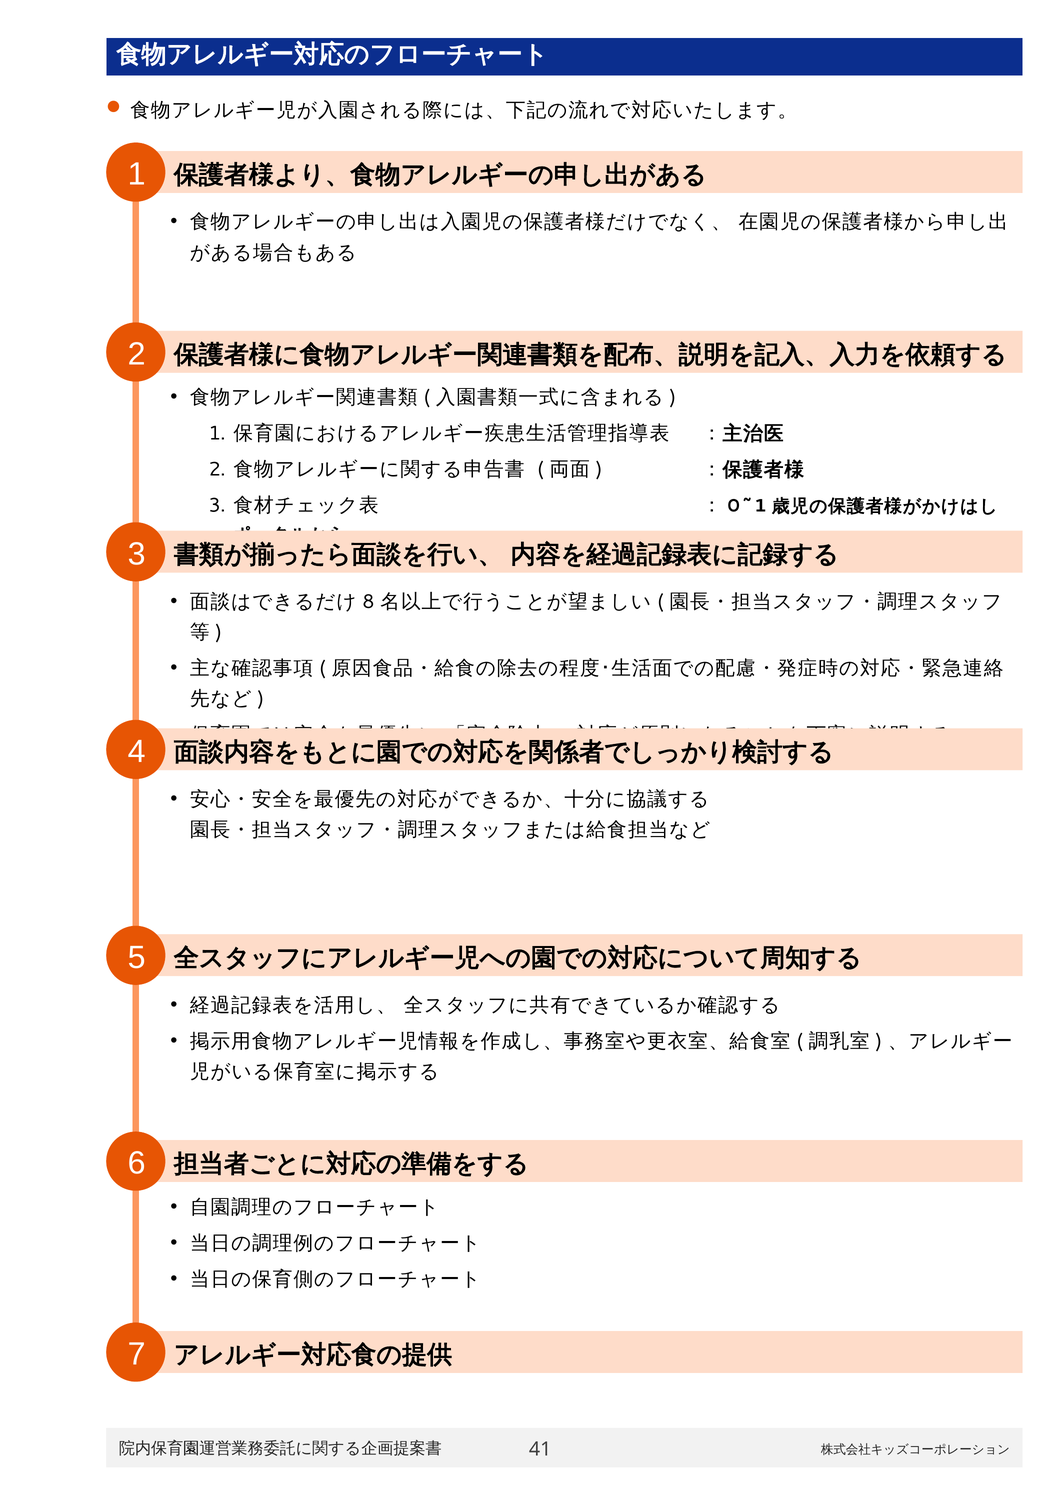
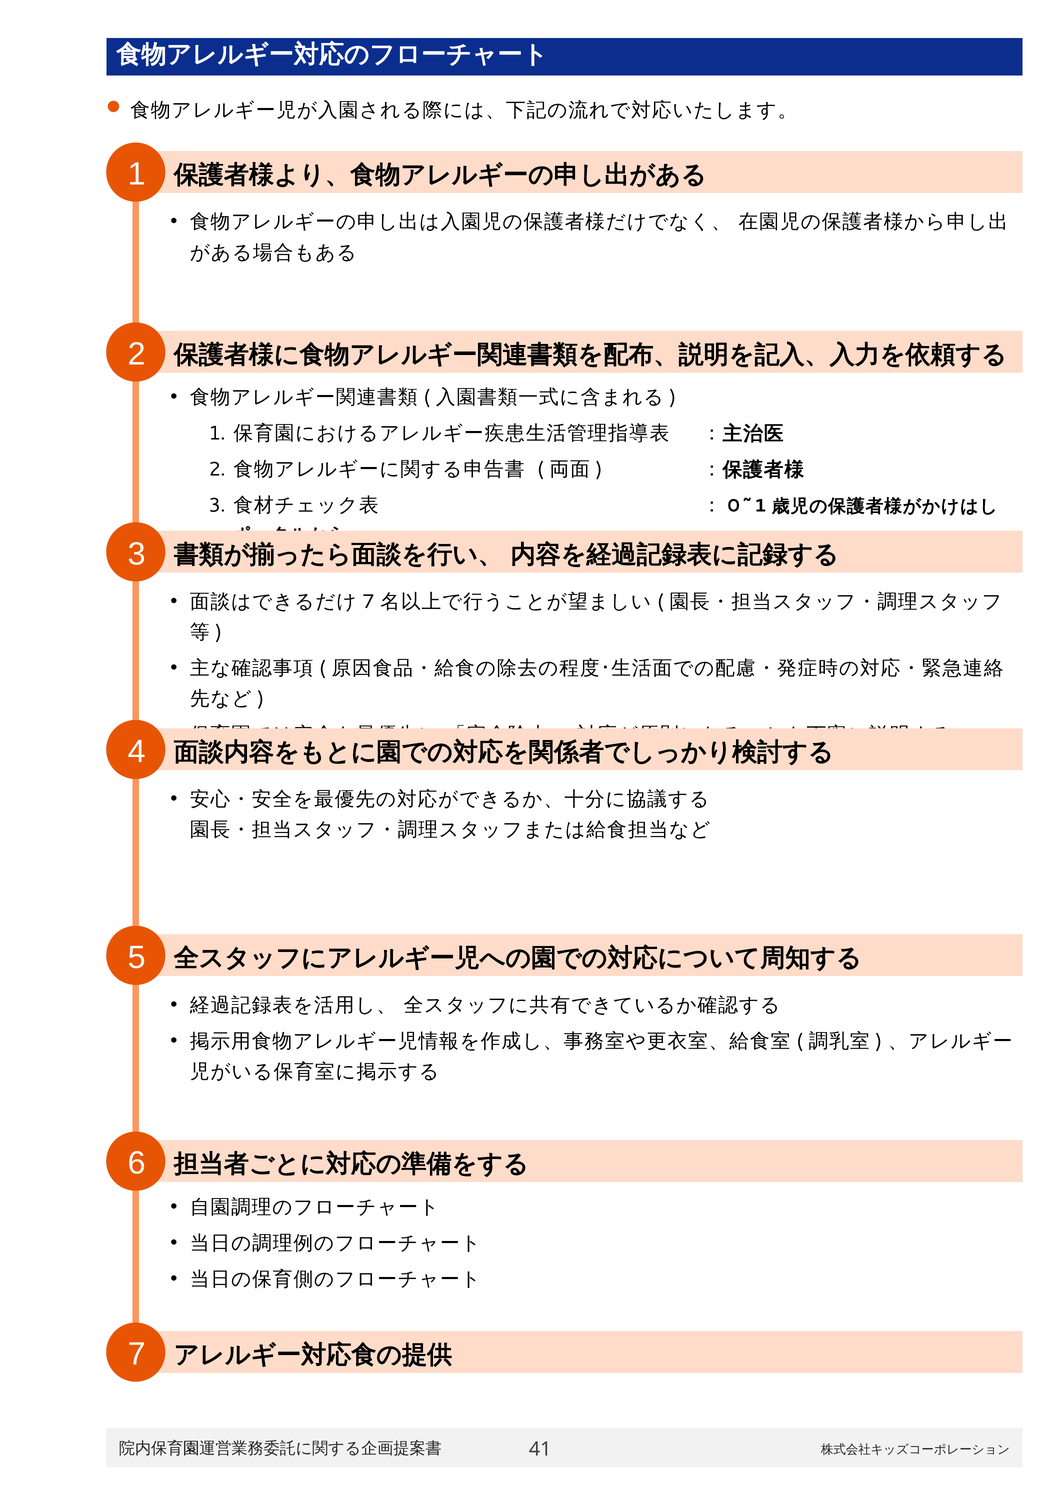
8: 8 -> 7 (368, 601)
